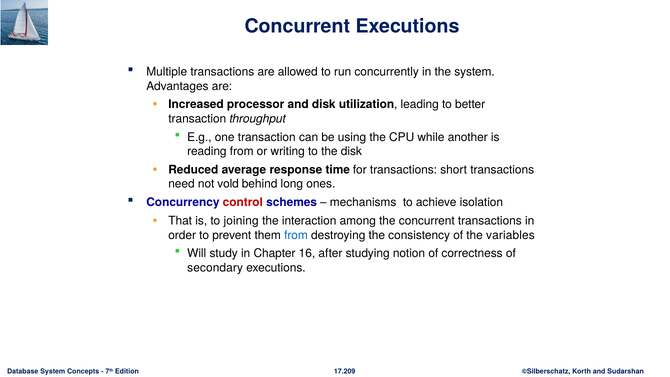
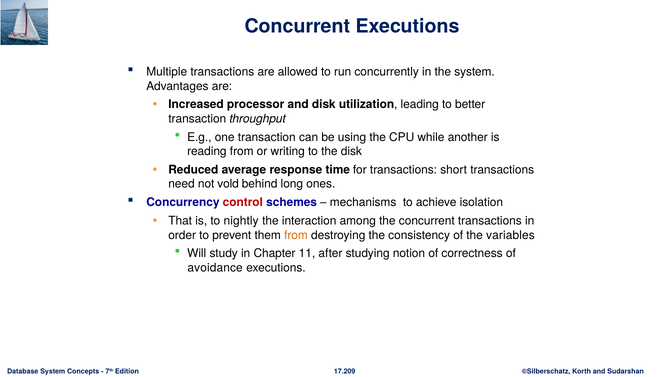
joining: joining -> nightly (241, 221)
from colour: blue -> orange (296, 235)
16: 16 -> 11 (307, 253)
secondary: secondary -> avoidance (215, 268)
